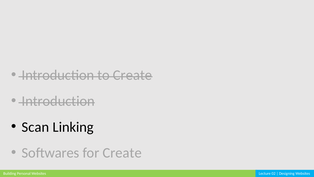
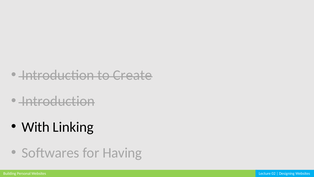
Scan: Scan -> With (36, 127)
for Create: Create -> Having (122, 153)
